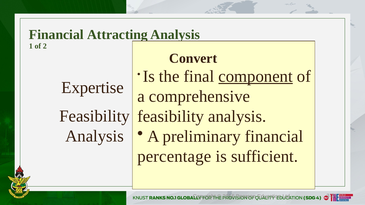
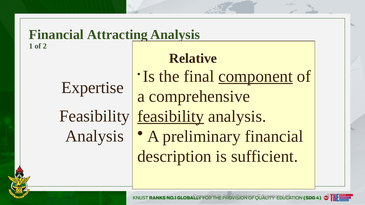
Convert: Convert -> Relative (193, 58)
feasibility underline: none -> present (171, 117)
percentage: percentage -> description (174, 157)
